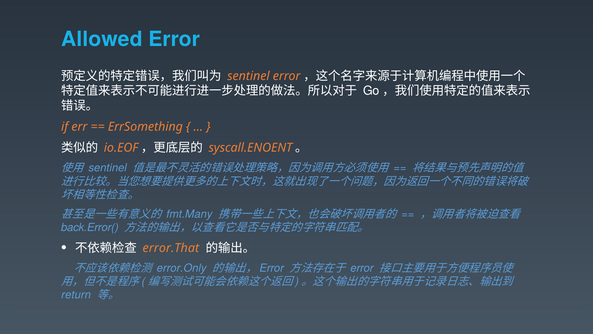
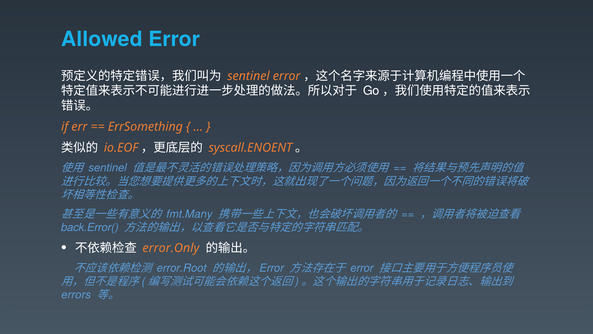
error.That: error.That -> error.Only (171, 248)
error.Only: error.Only -> error.Root (182, 268)
return: return -> errors (76, 295)
